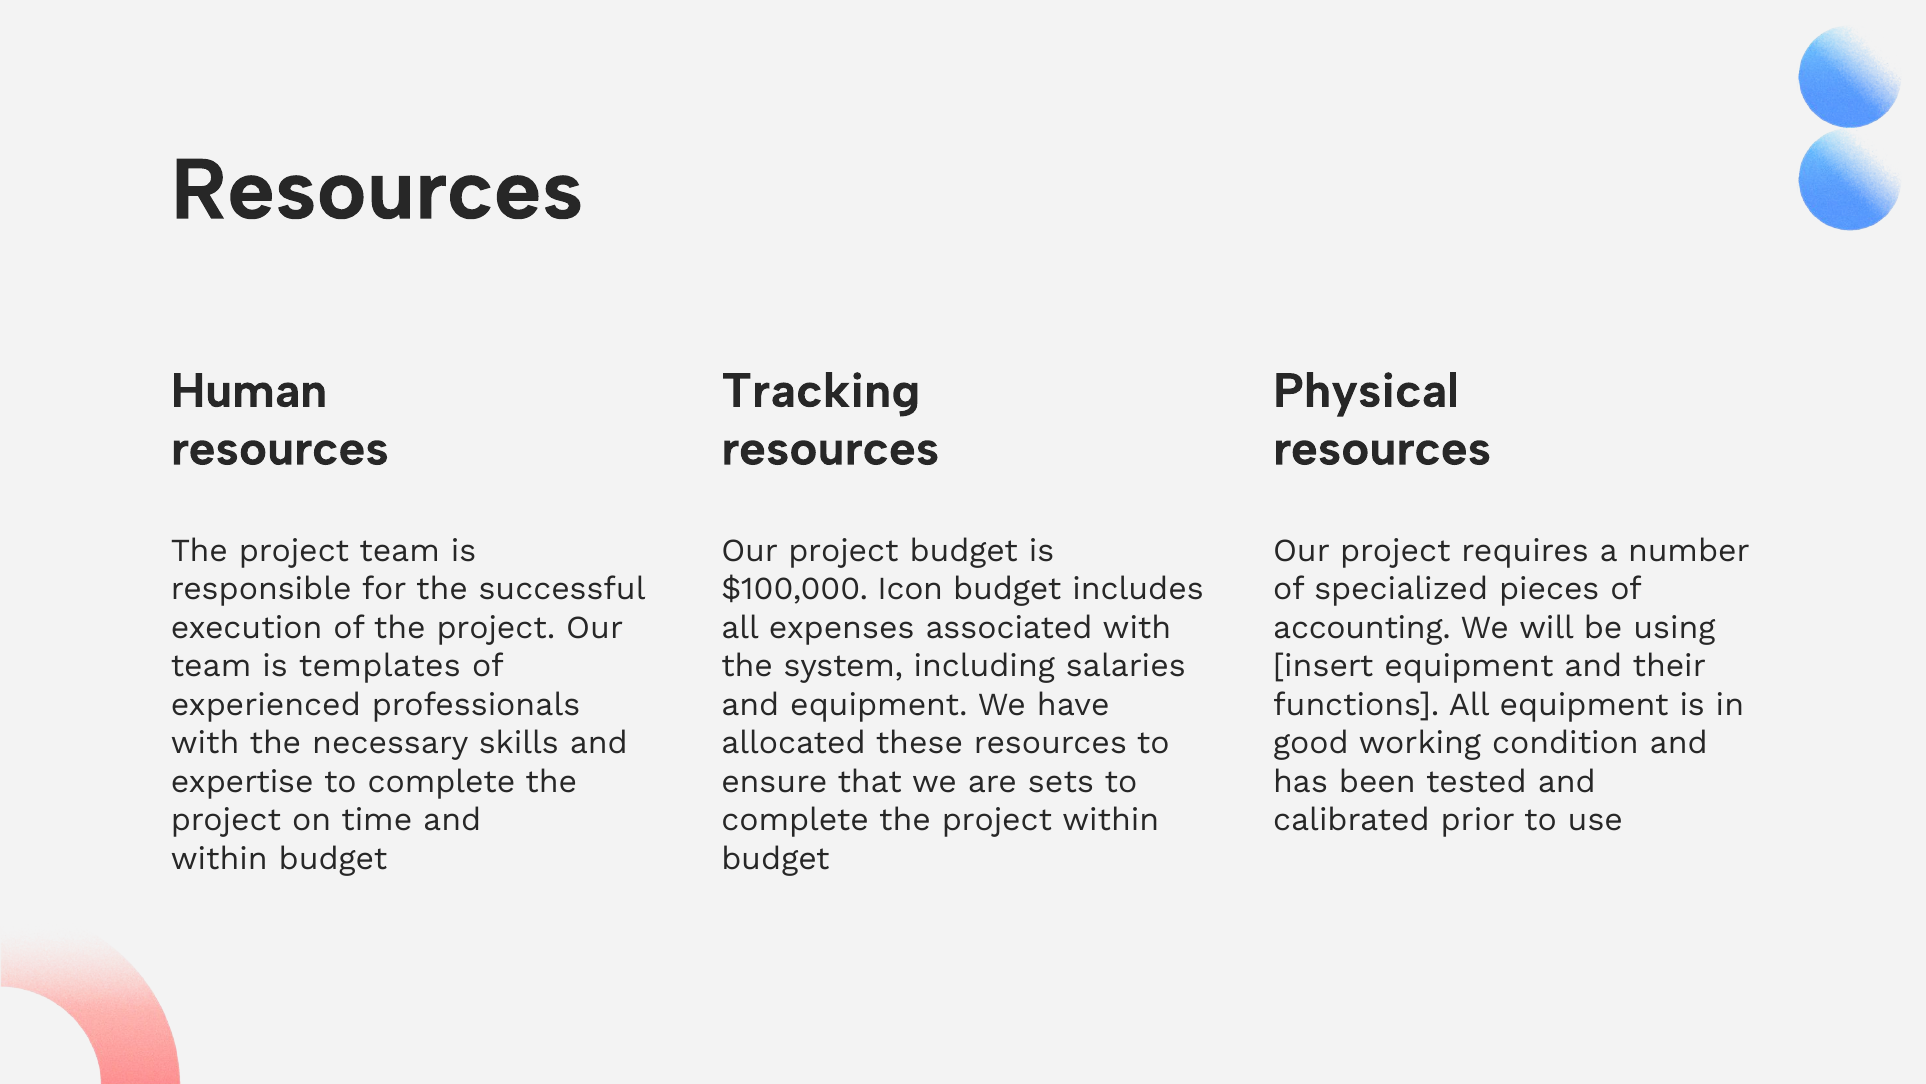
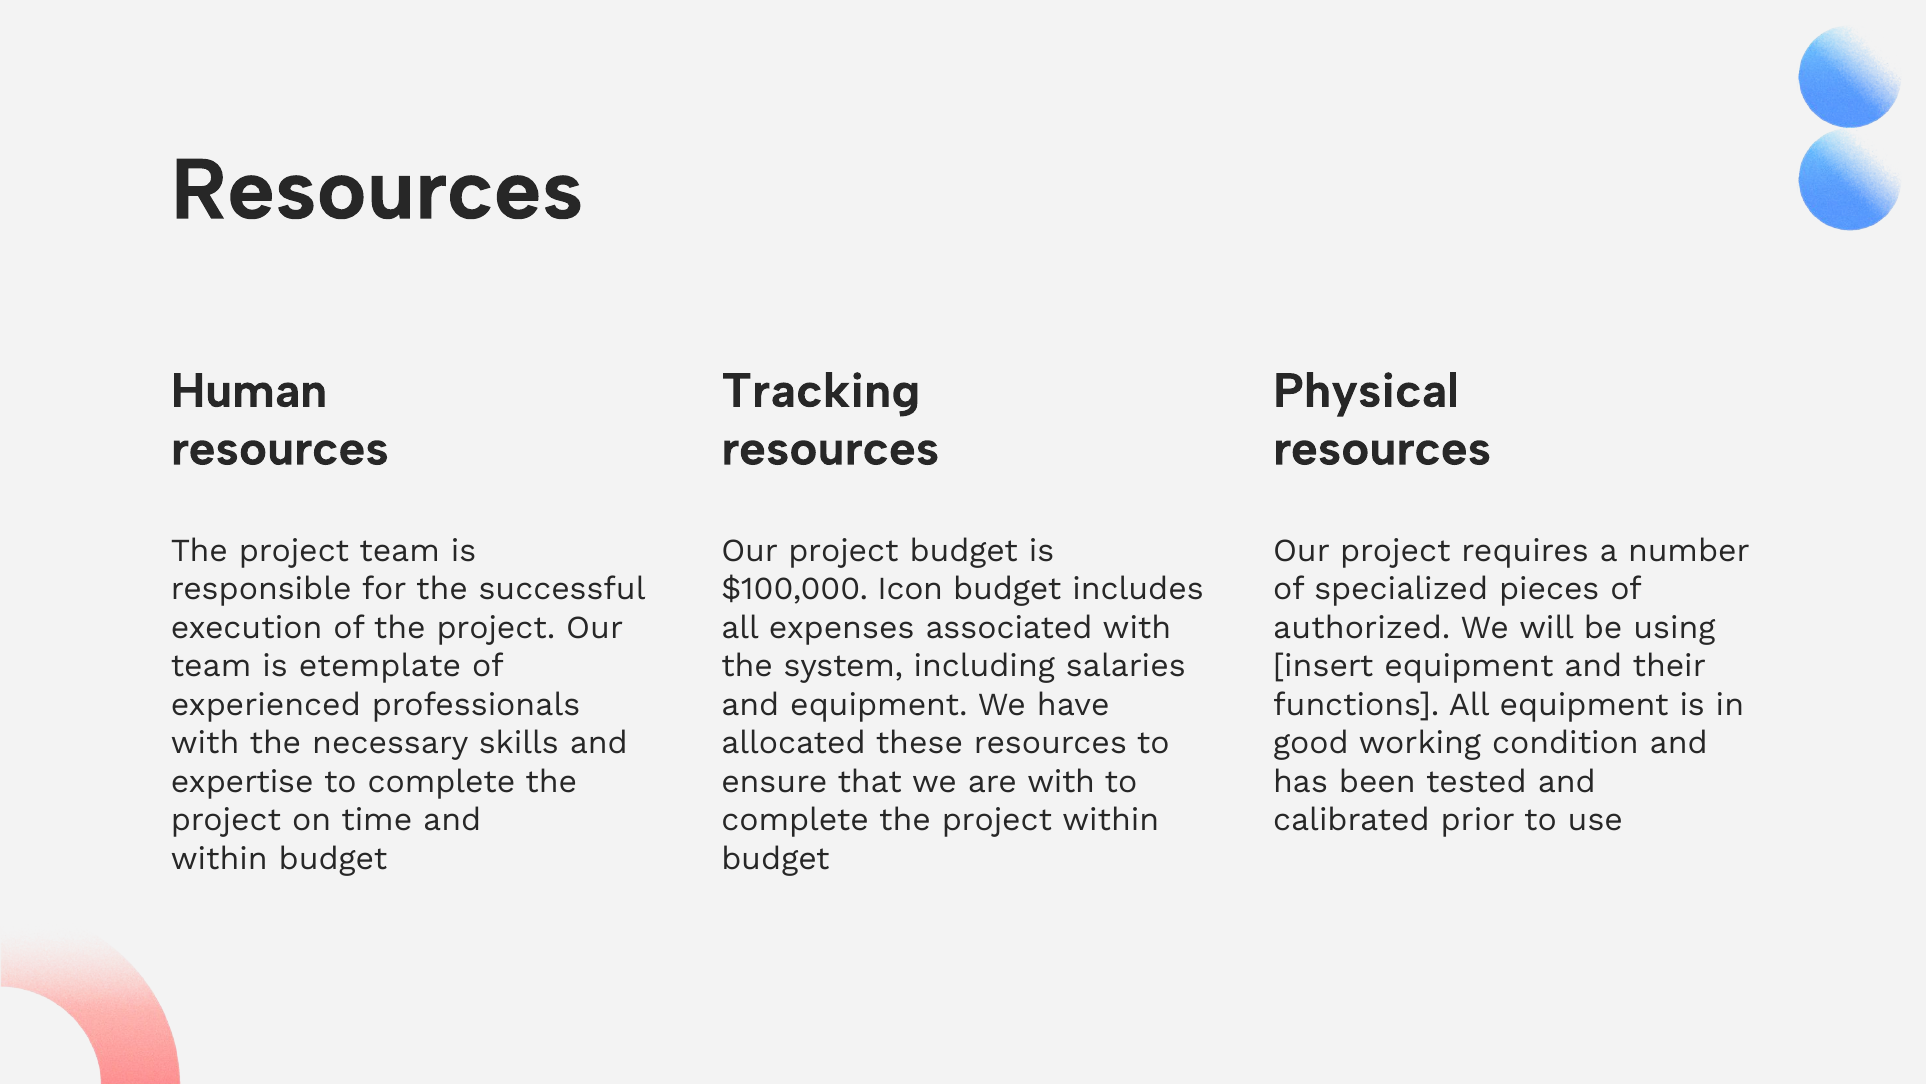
accounting: accounting -> authorized (1362, 627)
templates: templates -> etemplate (380, 666)
are sets: sets -> with (1061, 781)
